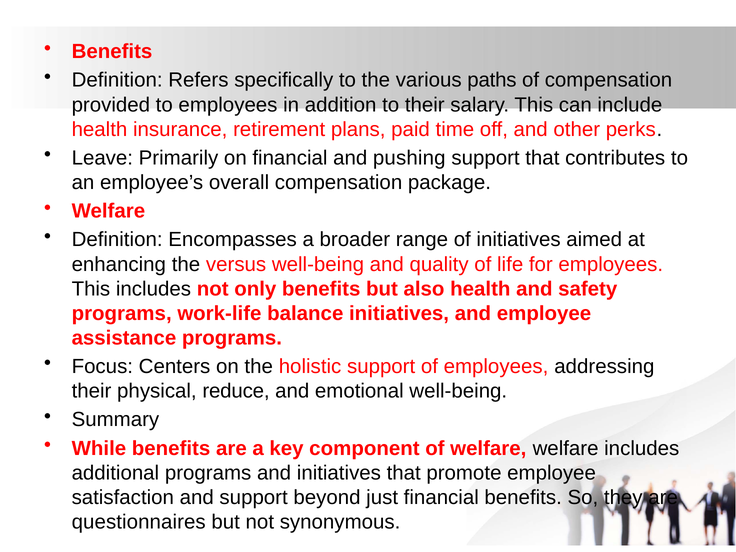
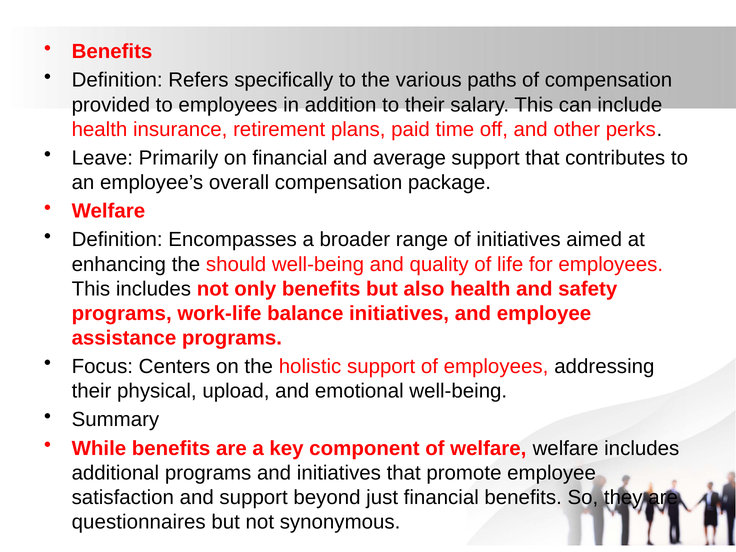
pushing: pushing -> average (409, 158)
versus: versus -> should (236, 264)
reduce: reduce -> upload (236, 391)
